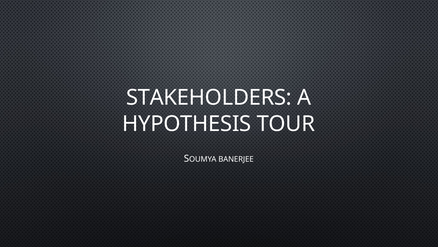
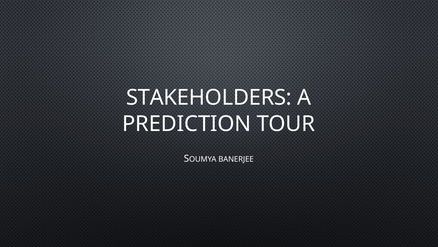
HYPOTHESIS: HYPOTHESIS -> PREDICTION (187, 124)
